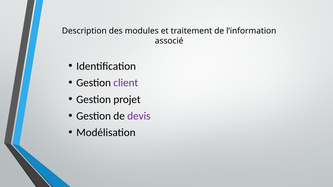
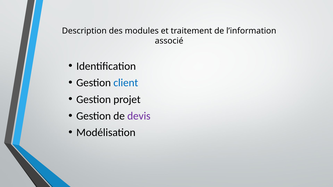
client colour: purple -> blue (126, 83)
